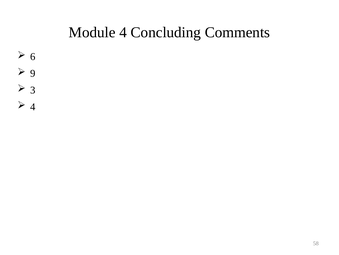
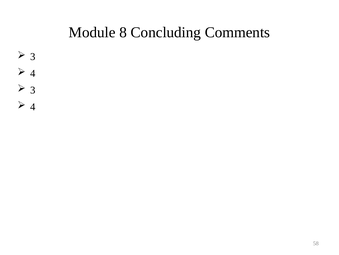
Module 4: 4 -> 8 (123, 32)
6: 6 -> 3 (33, 57)
9: 9 -> 4 (33, 73)
